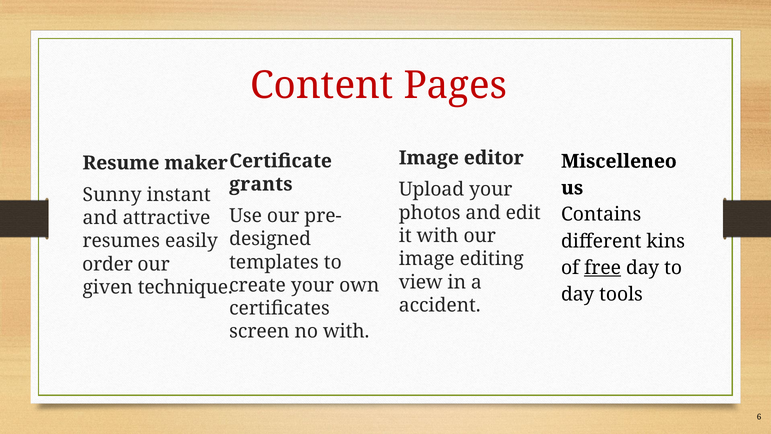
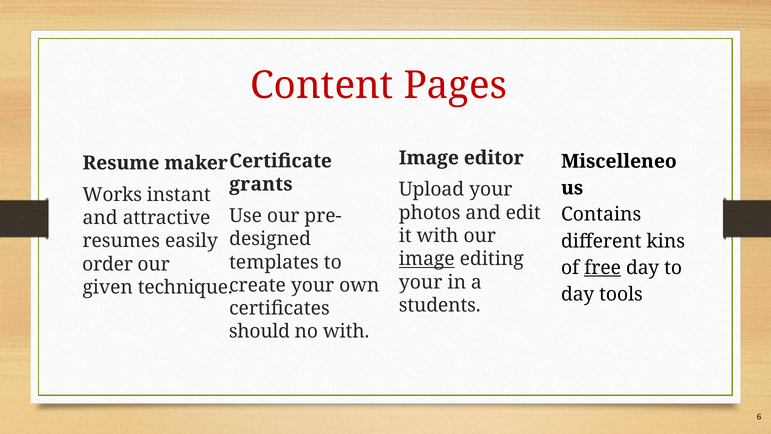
Sunny: Sunny -> Works (112, 195)
image underline: none -> present (427, 259)
view: view -> your (421, 282)
accident: accident -> students (440, 305)
screen: screen -> should (259, 331)
